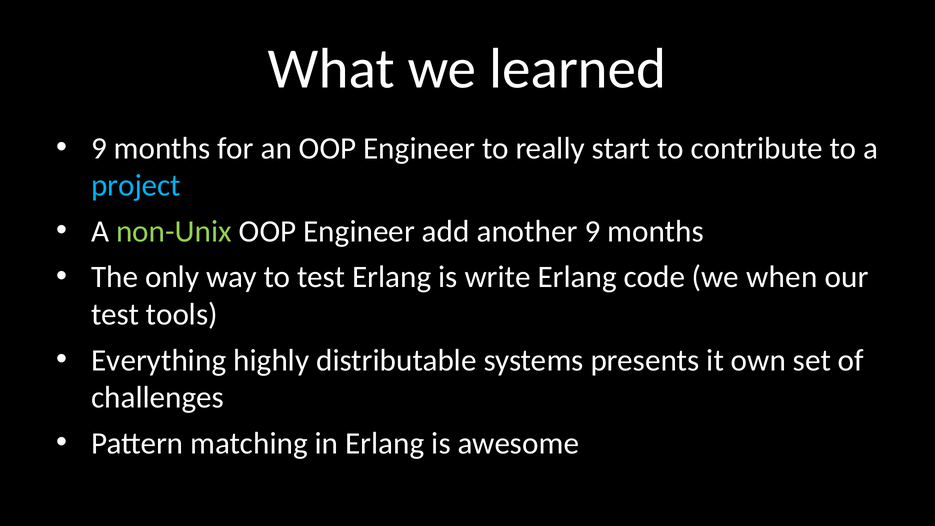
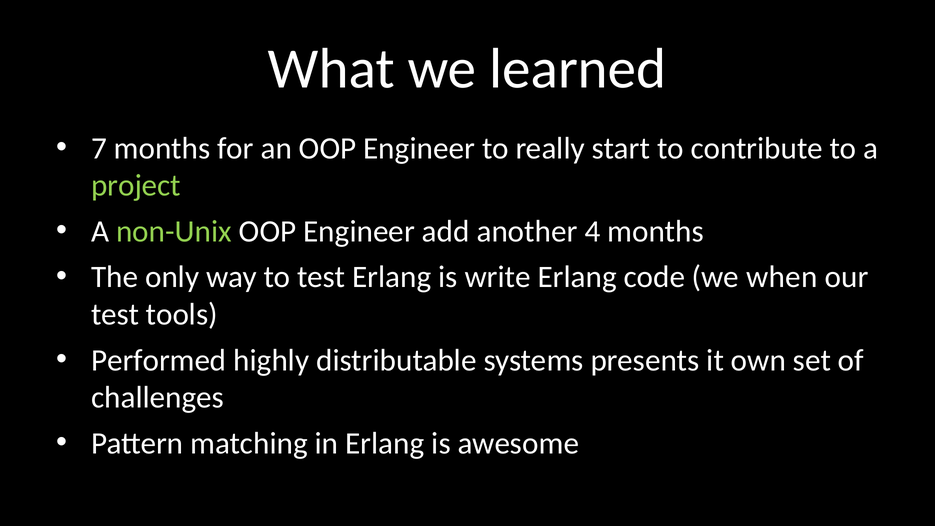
9: 9 -> 7 (99, 148)
project colour: light blue -> light green (136, 186)
another 9: 9 -> 4 (592, 231)
Everything: Everything -> Performed (159, 360)
